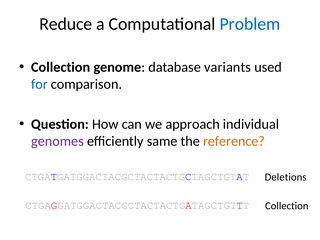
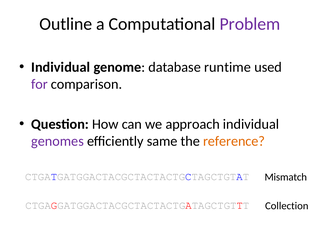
Reduce: Reduce -> Outline (66, 24)
Problem colour: blue -> purple (250, 24)
Collection: Collection -> Individual (61, 67)
variants: variants -> runtime (228, 67)
for colour: blue -> purple (39, 84)
Deletions: Deletions -> Mismatch (286, 177)
